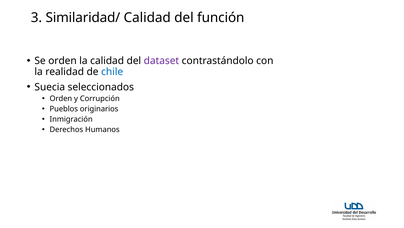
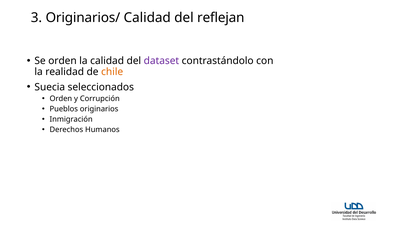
Similaridad/: Similaridad/ -> Originarios/ (83, 18)
función: función -> reflejan (221, 18)
chile colour: blue -> orange (112, 72)
